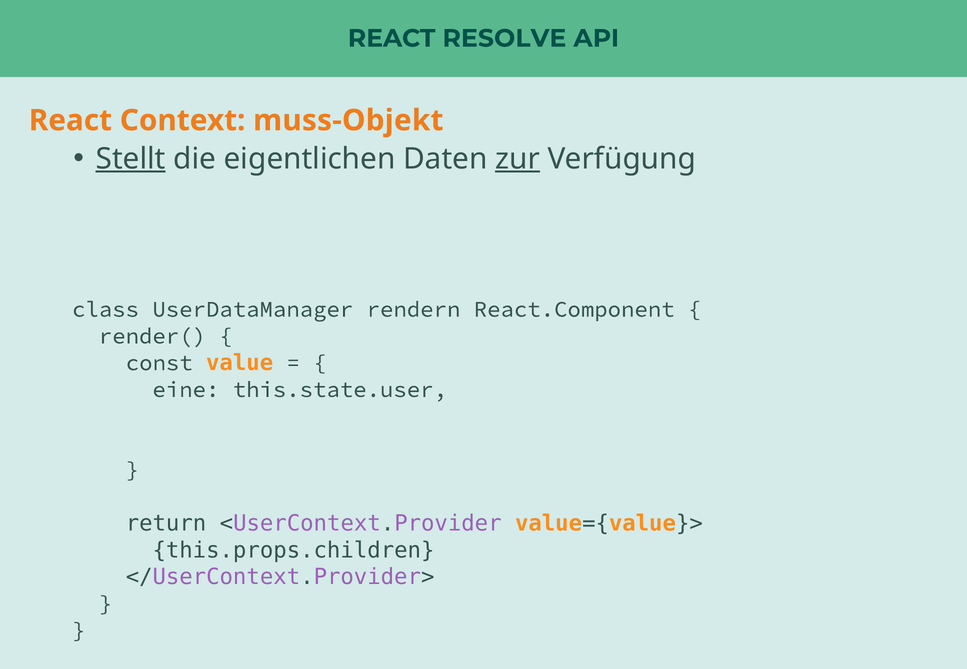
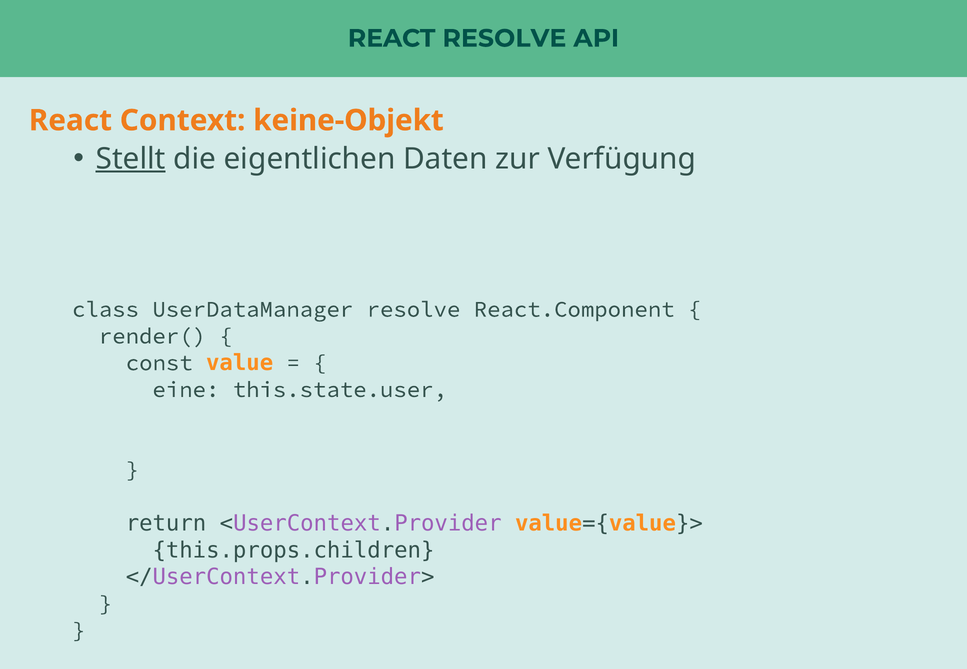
muss-Objekt: muss-Objekt -> keine-Objekt (348, 121)
zur underline: present -> none (518, 159)
UserDataManager rendern: rendern -> resolve (413, 310)
